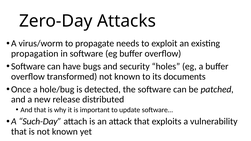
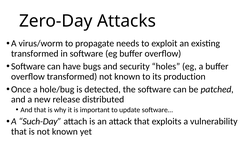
propagation: propagation -> transformed (35, 54)
documents: documents -> production (185, 77)
